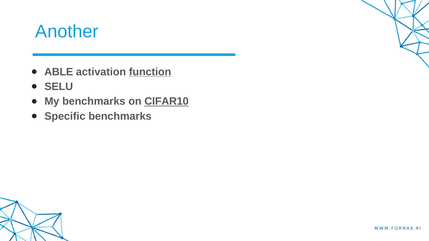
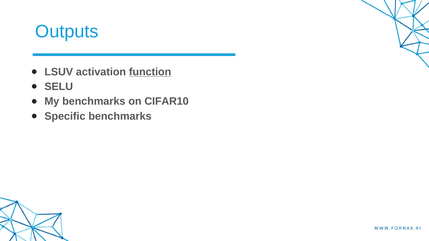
Another: Another -> Outputs (67, 31)
ABLE: ABLE -> LSUV (59, 72)
CIFAR10 underline: present -> none (167, 102)
